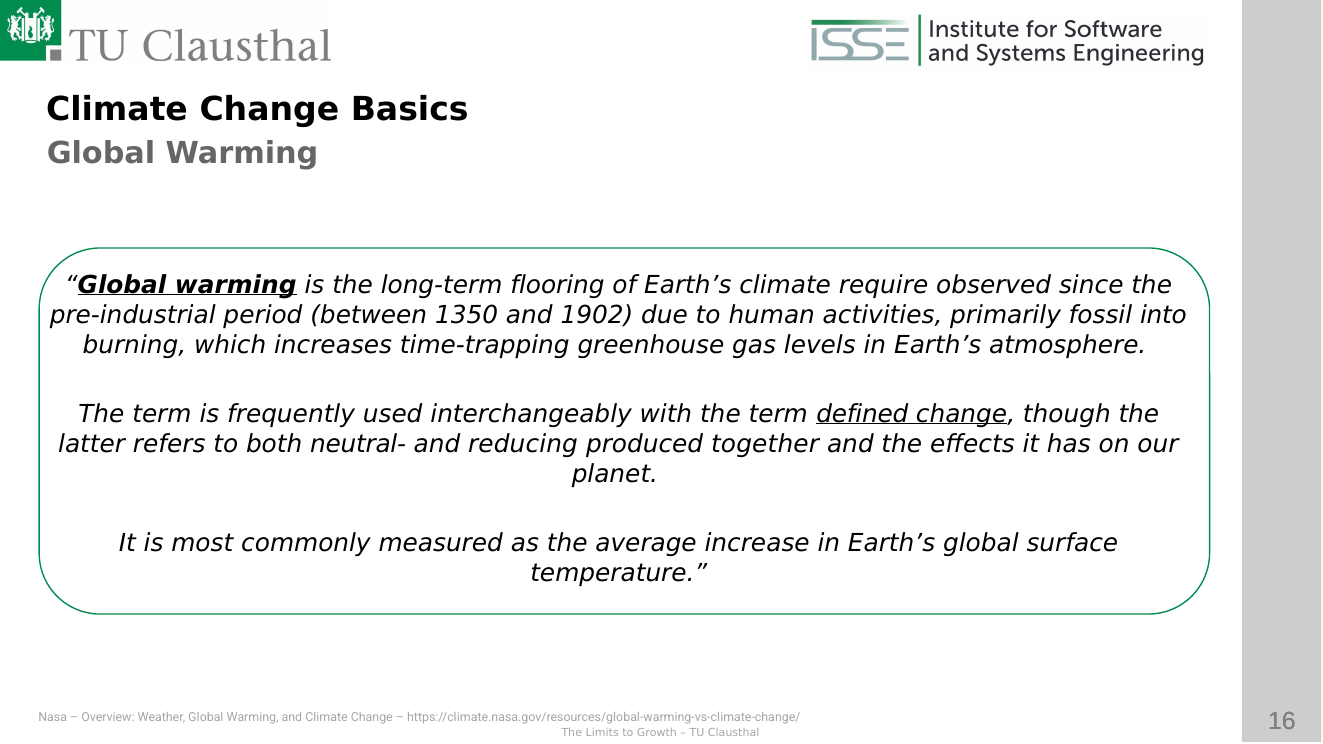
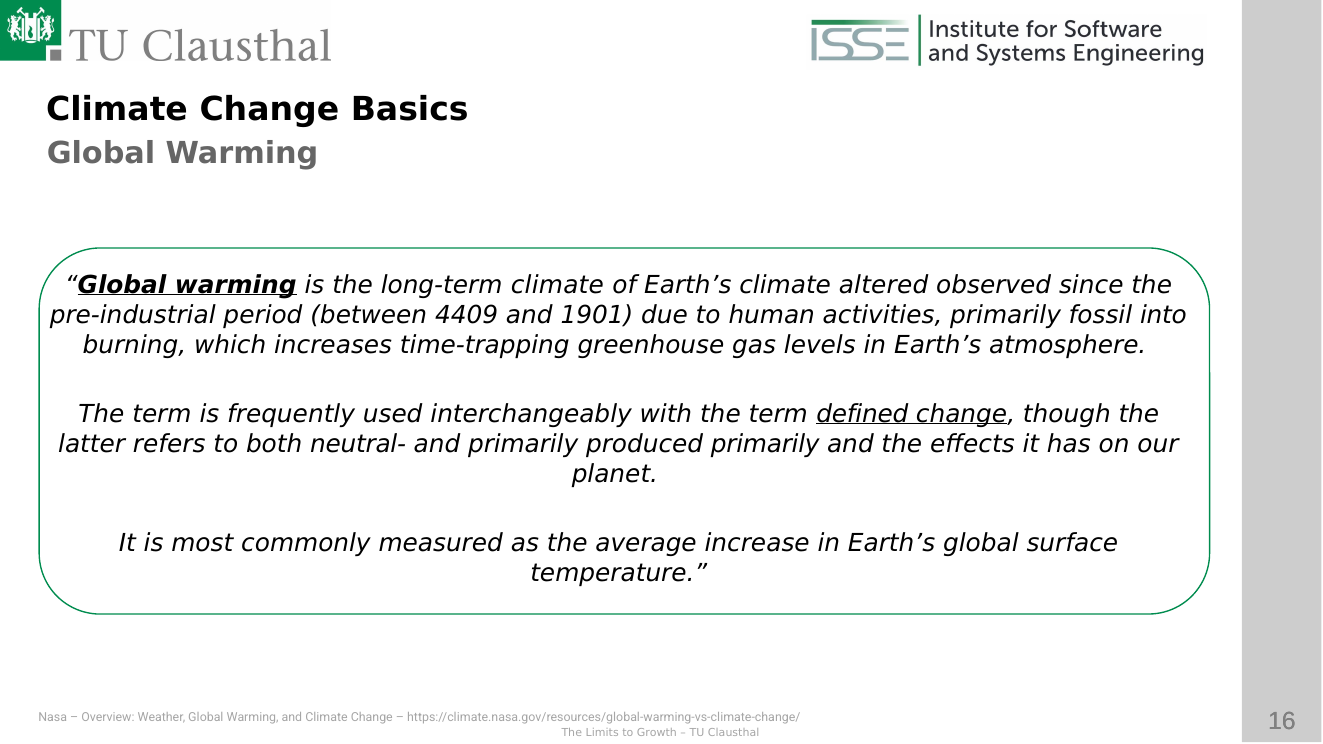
long-term flooring: flooring -> climate (557, 285)
require: require -> altered (884, 285)
1350: 1350 -> 4409 (467, 315)
1902: 1902 -> 1901 (597, 315)
and reducing: reducing -> primarily (523, 444)
produced together: together -> primarily (765, 444)
